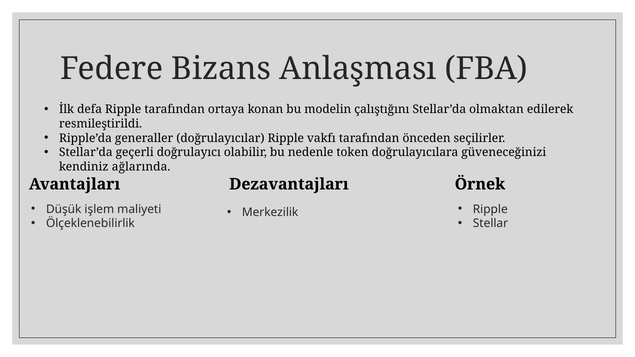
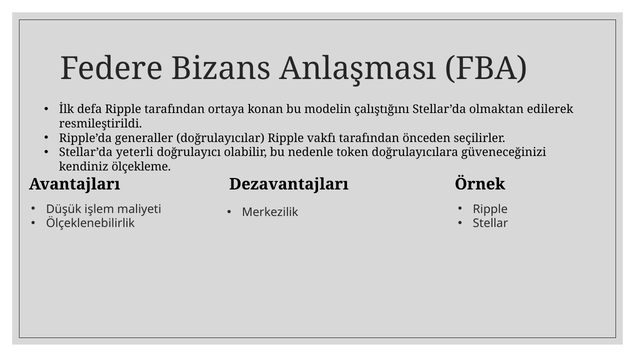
geçerli: geçerli -> yeterli (135, 152)
ağlarında: ağlarında -> ölçekleme (141, 167)
